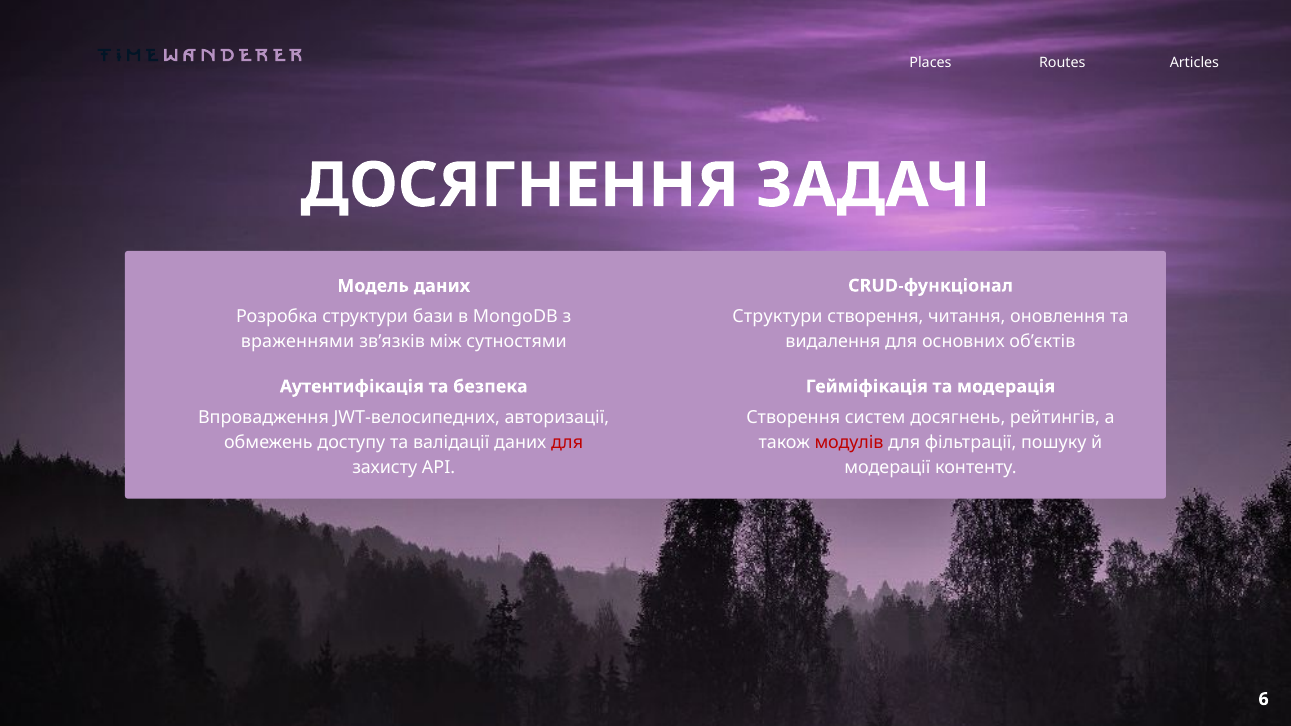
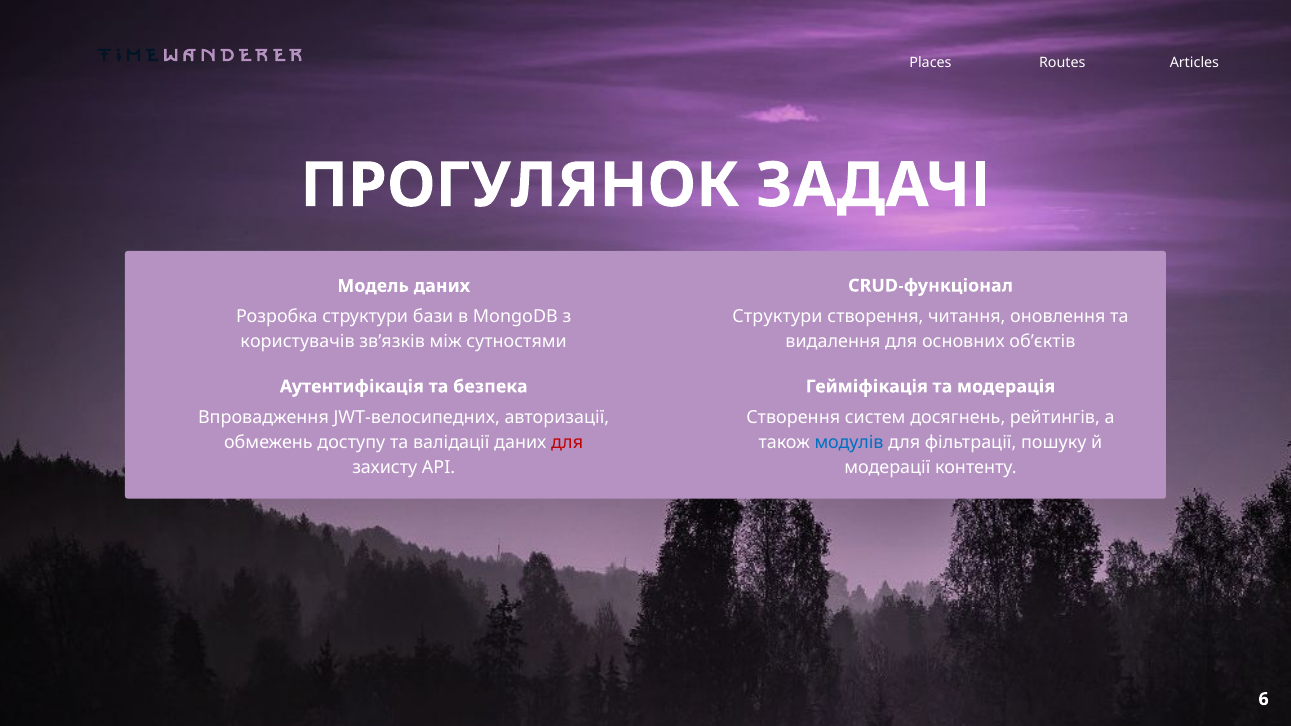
ДОСЯГНЕННЯ: ДОСЯГНЕННЯ -> ПРОГУЛЯНОК (520, 186)
враженнями: враженнями -> користувачів (298, 342)
модулів colour: red -> blue (849, 442)
